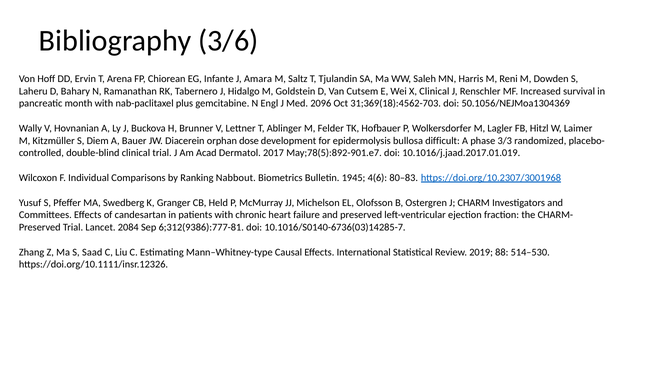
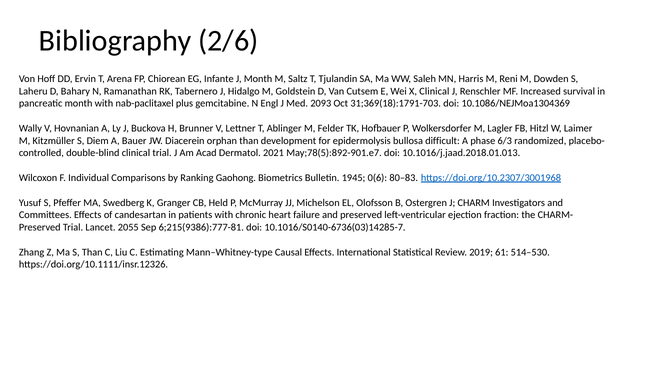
3/6: 3/6 -> 2/6 (228, 41)
J Amara: Amara -> Month (258, 79)
2096: 2096 -> 2093 (321, 103)
31;369(18):4562-703: 31;369(18):4562-703 -> 31;369(18):1791-703 (396, 103)
50.1056/NEJMoa1304369: 50.1056/NEJMoa1304369 -> 10.1086/NEJMoa1304369 (516, 103)
orphan dose: dose -> than (249, 140)
3/3: 3/3 -> 6/3 (505, 140)
2017: 2017 -> 2021 (273, 153)
10.1016/j.jaad.2017.01.019: 10.1016/j.jaad.2017.01.019 -> 10.1016/j.jaad.2018.01.013 (461, 153)
Nabbout: Nabbout -> Gaohong (236, 178)
4(6: 4(6 -> 0(6 (377, 178)
2084: 2084 -> 2055 (128, 227)
6;312(9386):777-81: 6;312(9386):777-81 -> 6;215(9386):777-81 (201, 227)
S Saad: Saad -> Than (92, 252)
88: 88 -> 61 (502, 252)
